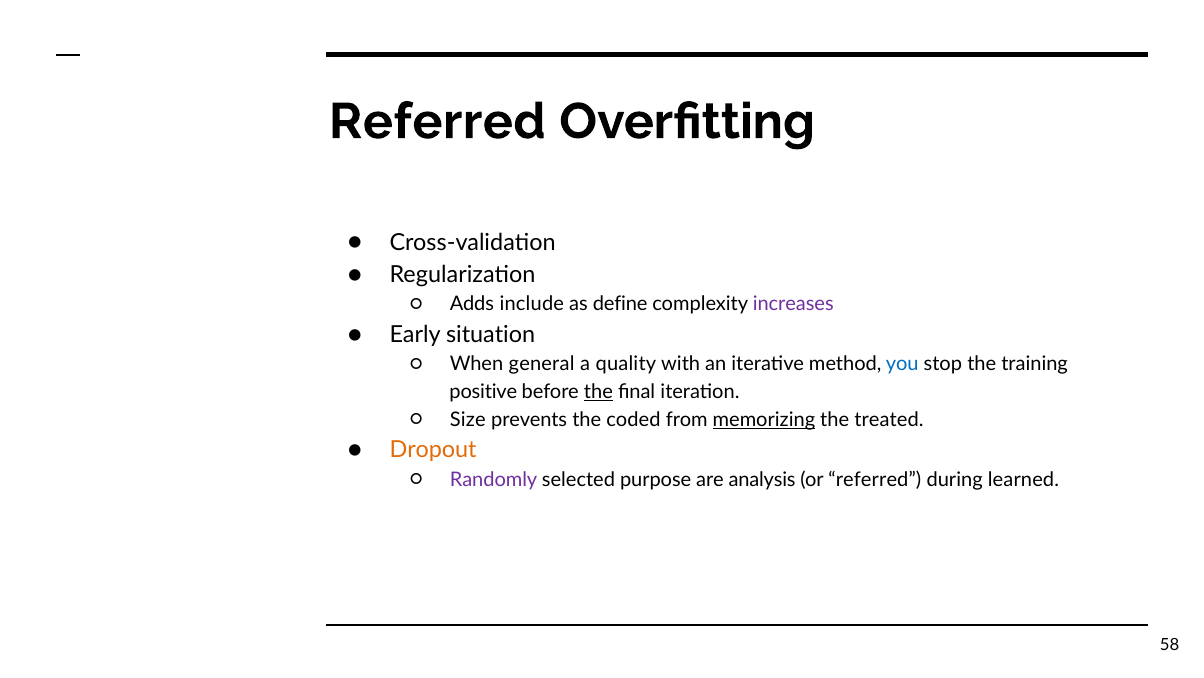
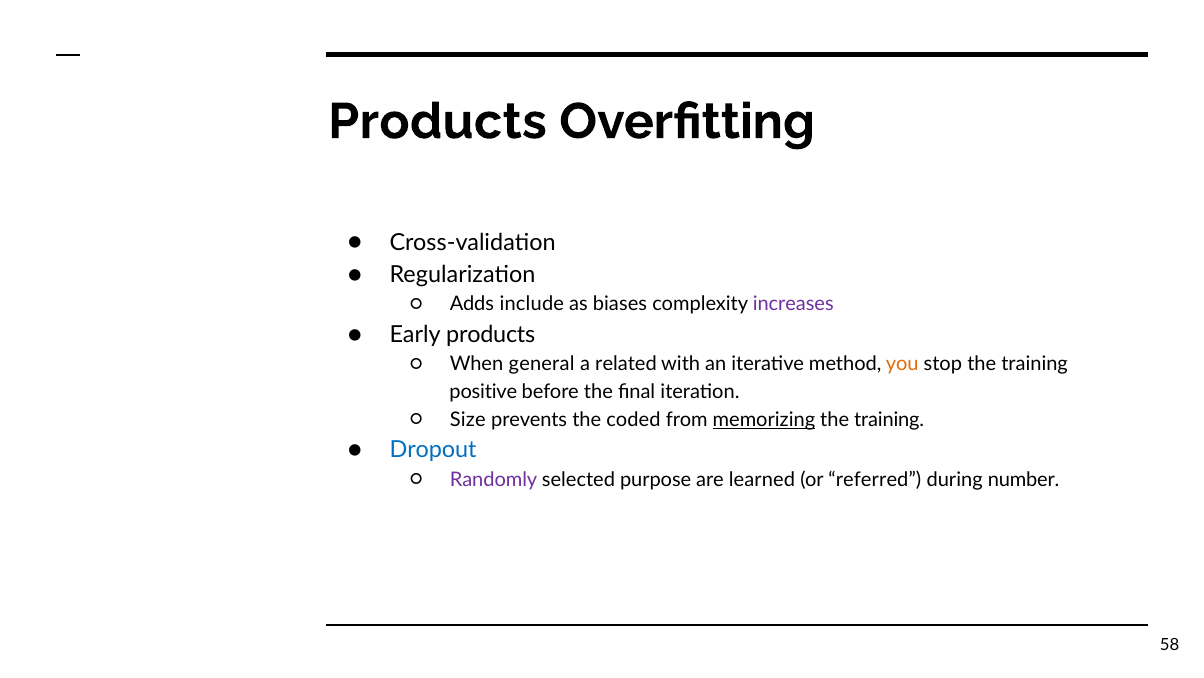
Referred: Referred -> Products (437, 121)
define: define -> biases (620, 304)
Early situation: situation -> products (491, 334)
quality: quality -> related (626, 364)
you colour: blue -> orange (902, 364)
the underline: present -> none (598, 391)
treated: treated -> training (889, 419)
Dropout colour: orange -> blue (433, 450)
analysis: analysis -> learned (762, 479)
learned: learned -> number (1024, 479)
